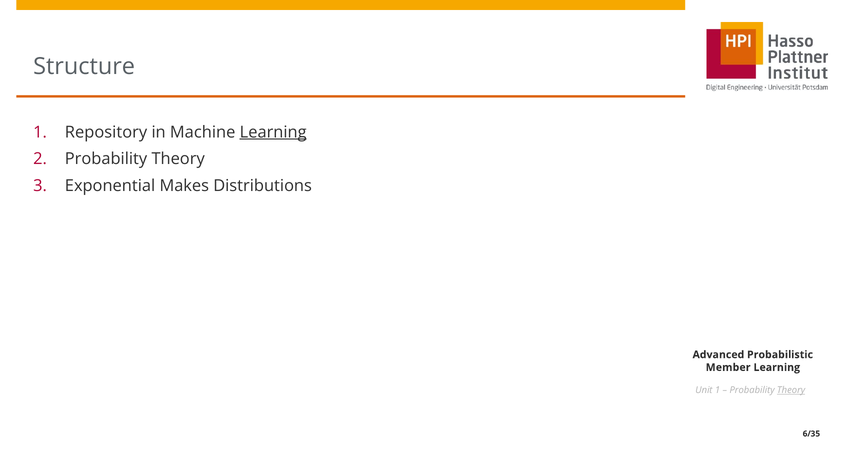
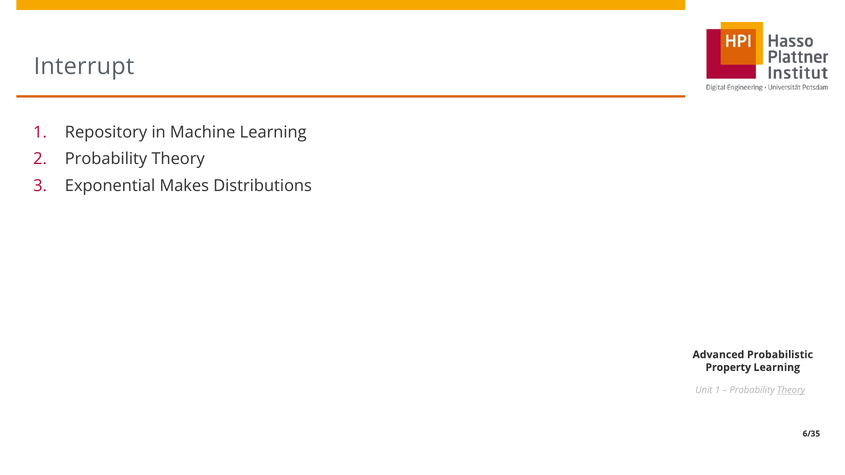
Structure: Structure -> Interrupt (84, 67)
Learning underline: present -> none (273, 132)
Member: Member -> Property (728, 368)
